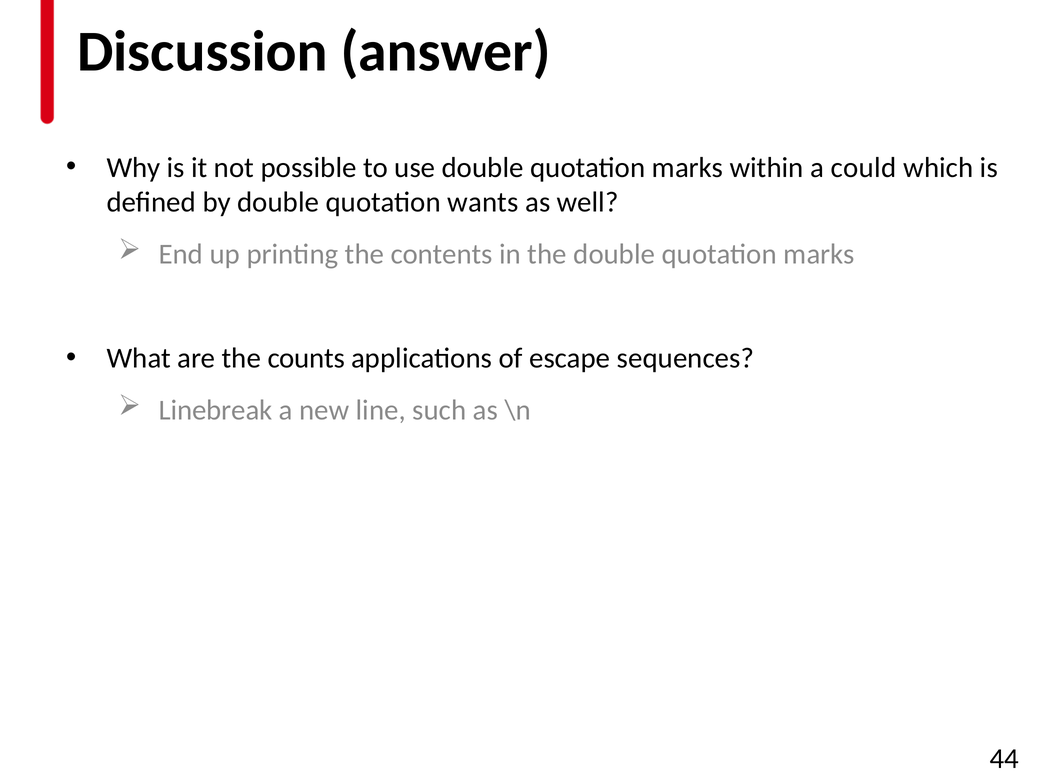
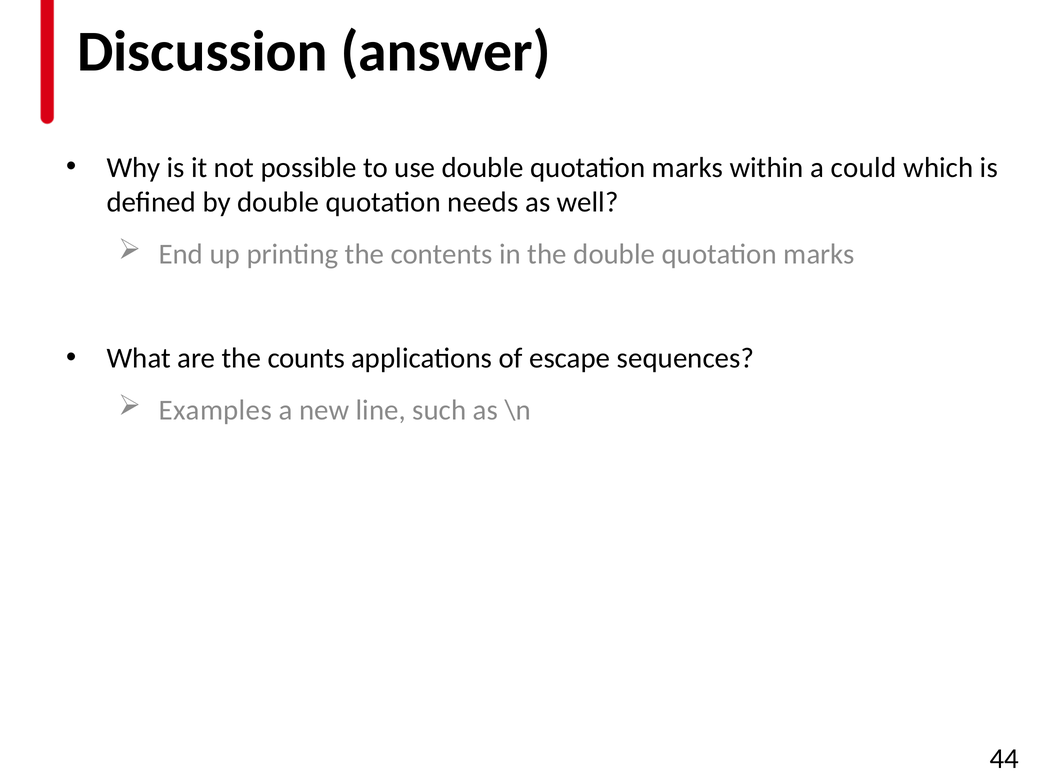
wants: wants -> needs (483, 202)
Linebreak: Linebreak -> Examples (215, 410)
